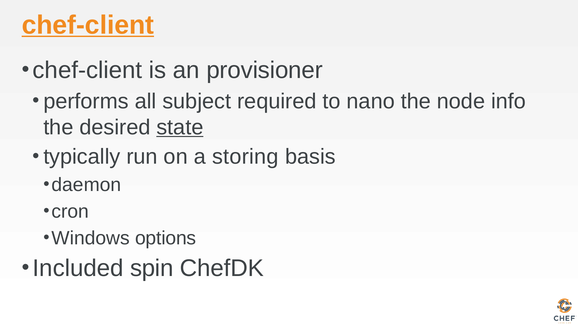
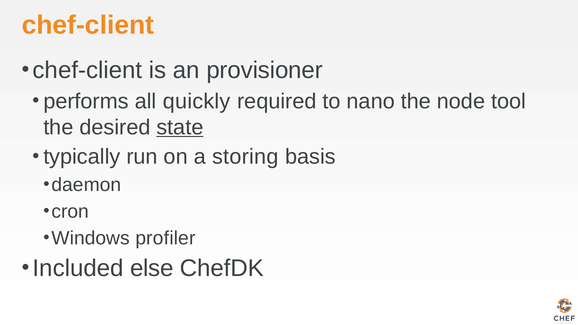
chef-client underline: present -> none (88, 25)
subject: subject -> quickly (197, 101)
info: info -> tool (509, 101)
options: options -> profiler (166, 238)
spin: spin -> else (152, 268)
